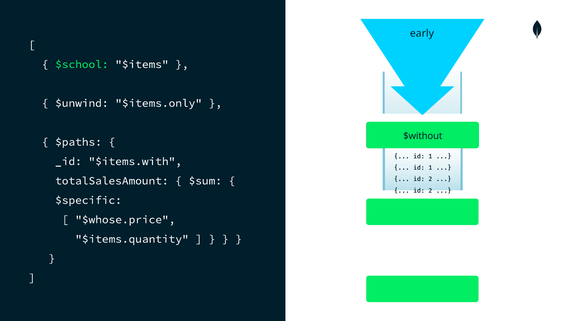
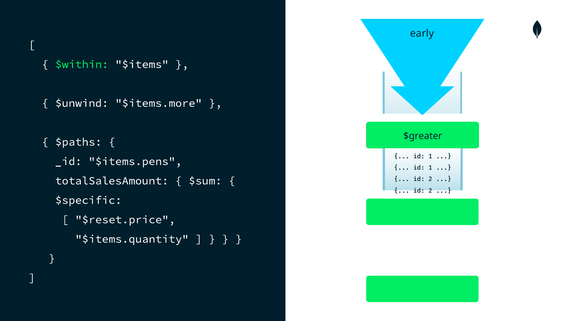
$school: $school -> $within (82, 64)
$items.only: $items.only -> $items.more (159, 103)
$without: $without -> $greater (423, 136)
$items.with: $items.with -> $items.pens (135, 161)
$whose.price: $whose.price -> $reset.price (125, 220)
